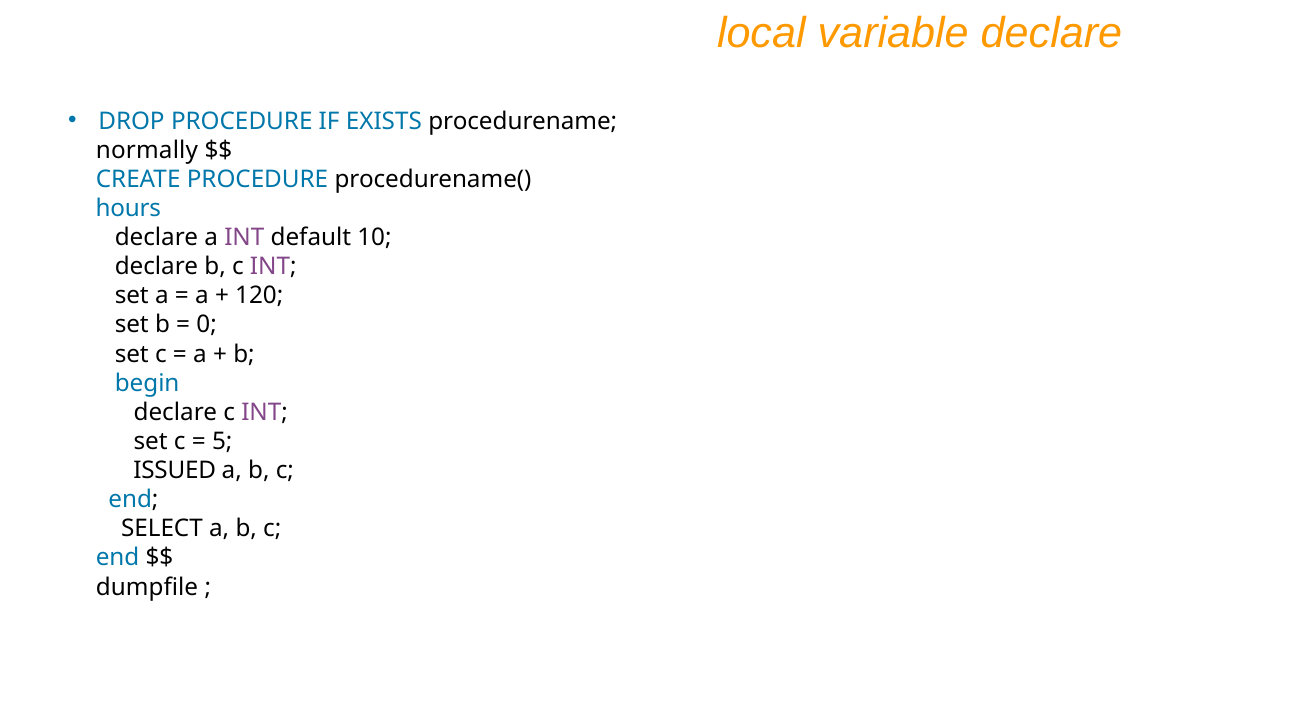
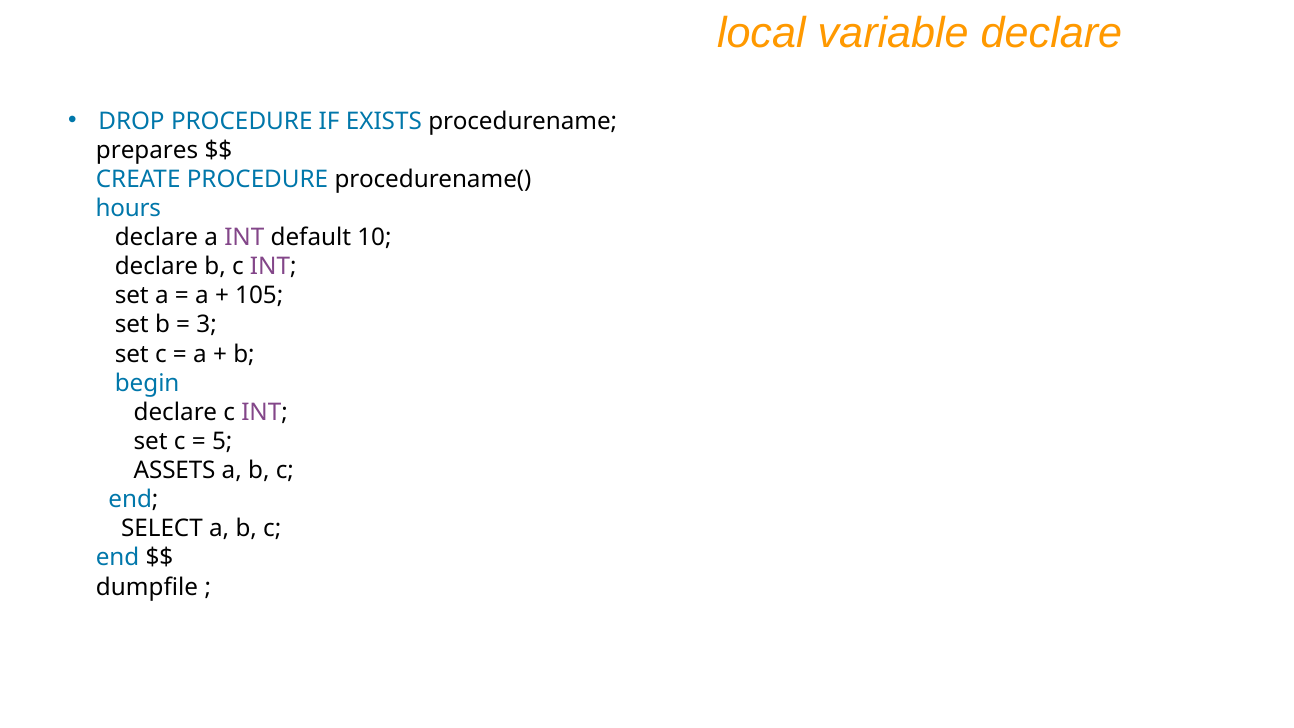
normally: normally -> prepares (147, 150)
120: 120 -> 105 (259, 296)
0: 0 -> 3 (207, 325)
ISSUED: ISSUED -> ASSETS (175, 470)
